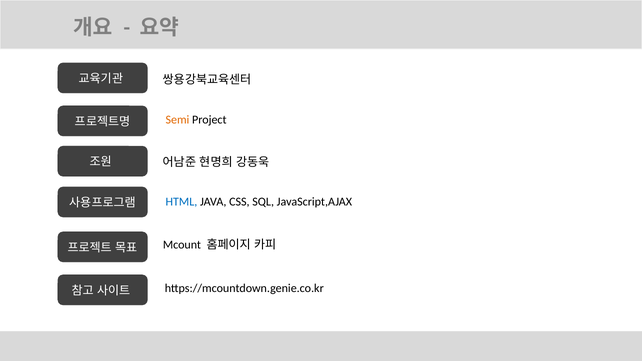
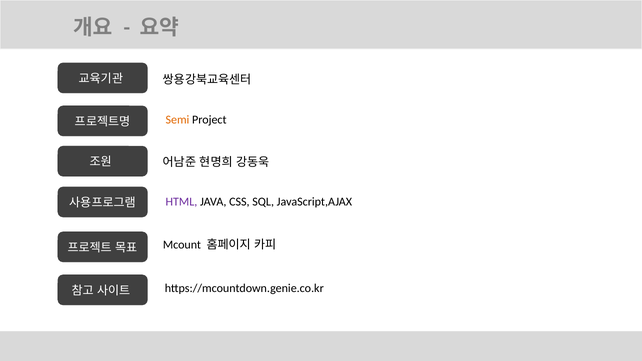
HTML colour: blue -> purple (181, 202)
